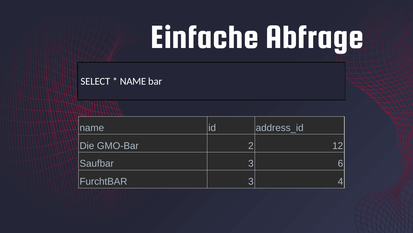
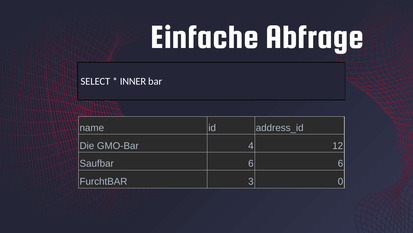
NAME: NAME -> INNER (133, 81)
2: 2 -> 4 (251, 145)
Saufbar 3: 3 -> 6 (251, 163)
4: 4 -> 0 (341, 181)
